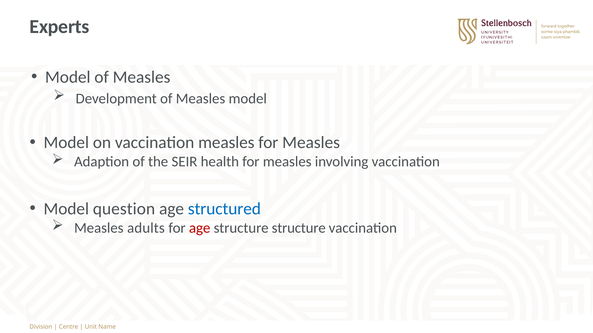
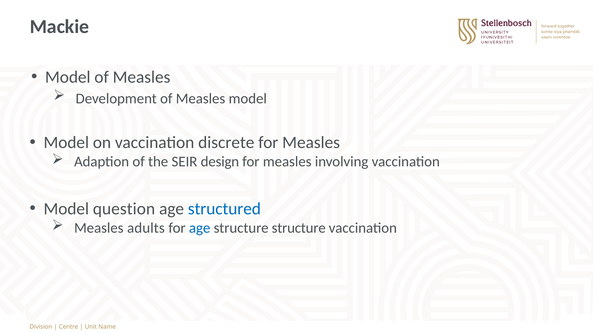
Experts: Experts -> Mackie (59, 27)
vaccination measles: measles -> discrete (226, 143)
health: health -> design (220, 162)
age colour: red -> blue (200, 228)
